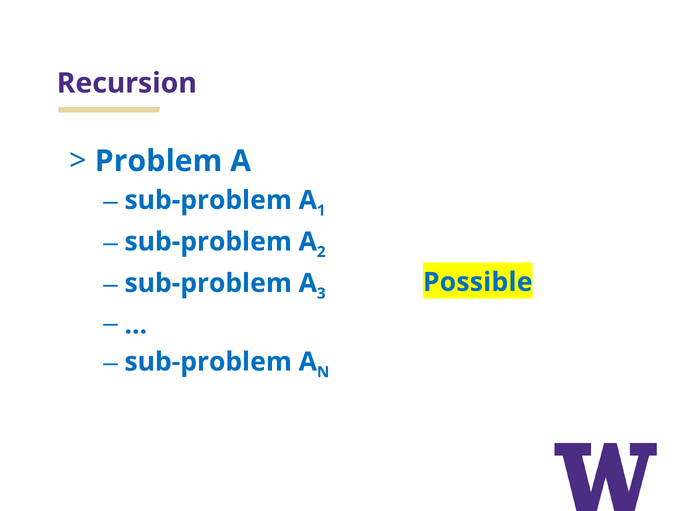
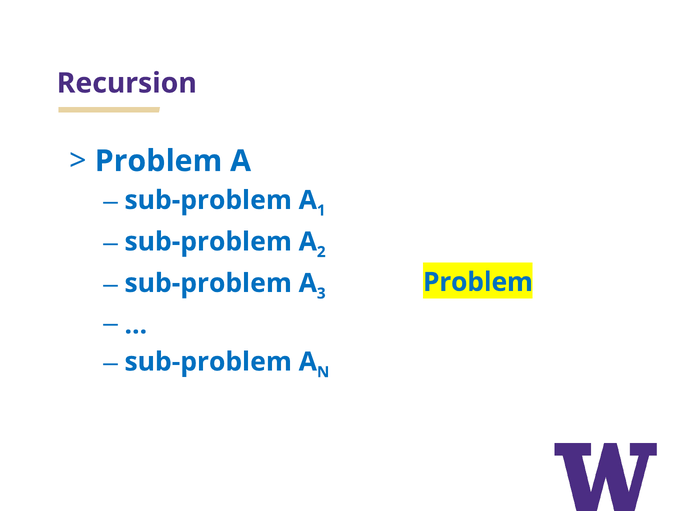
Possible: Possible -> Problem (478, 282)
